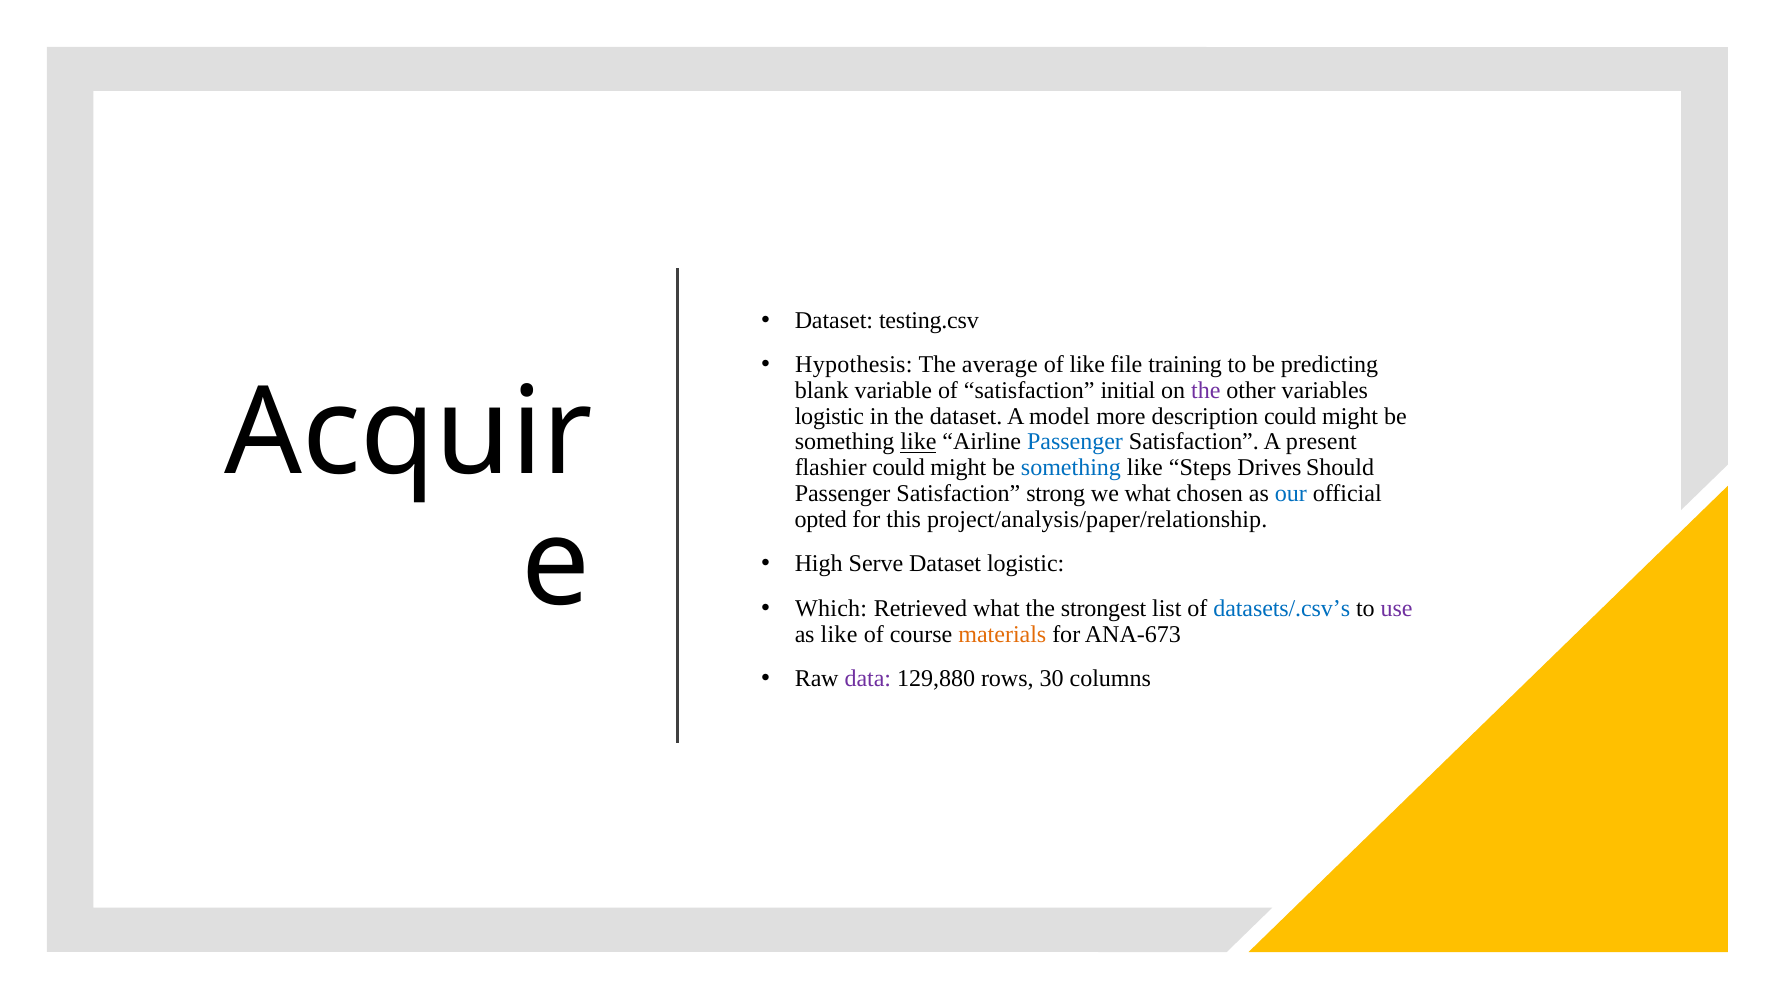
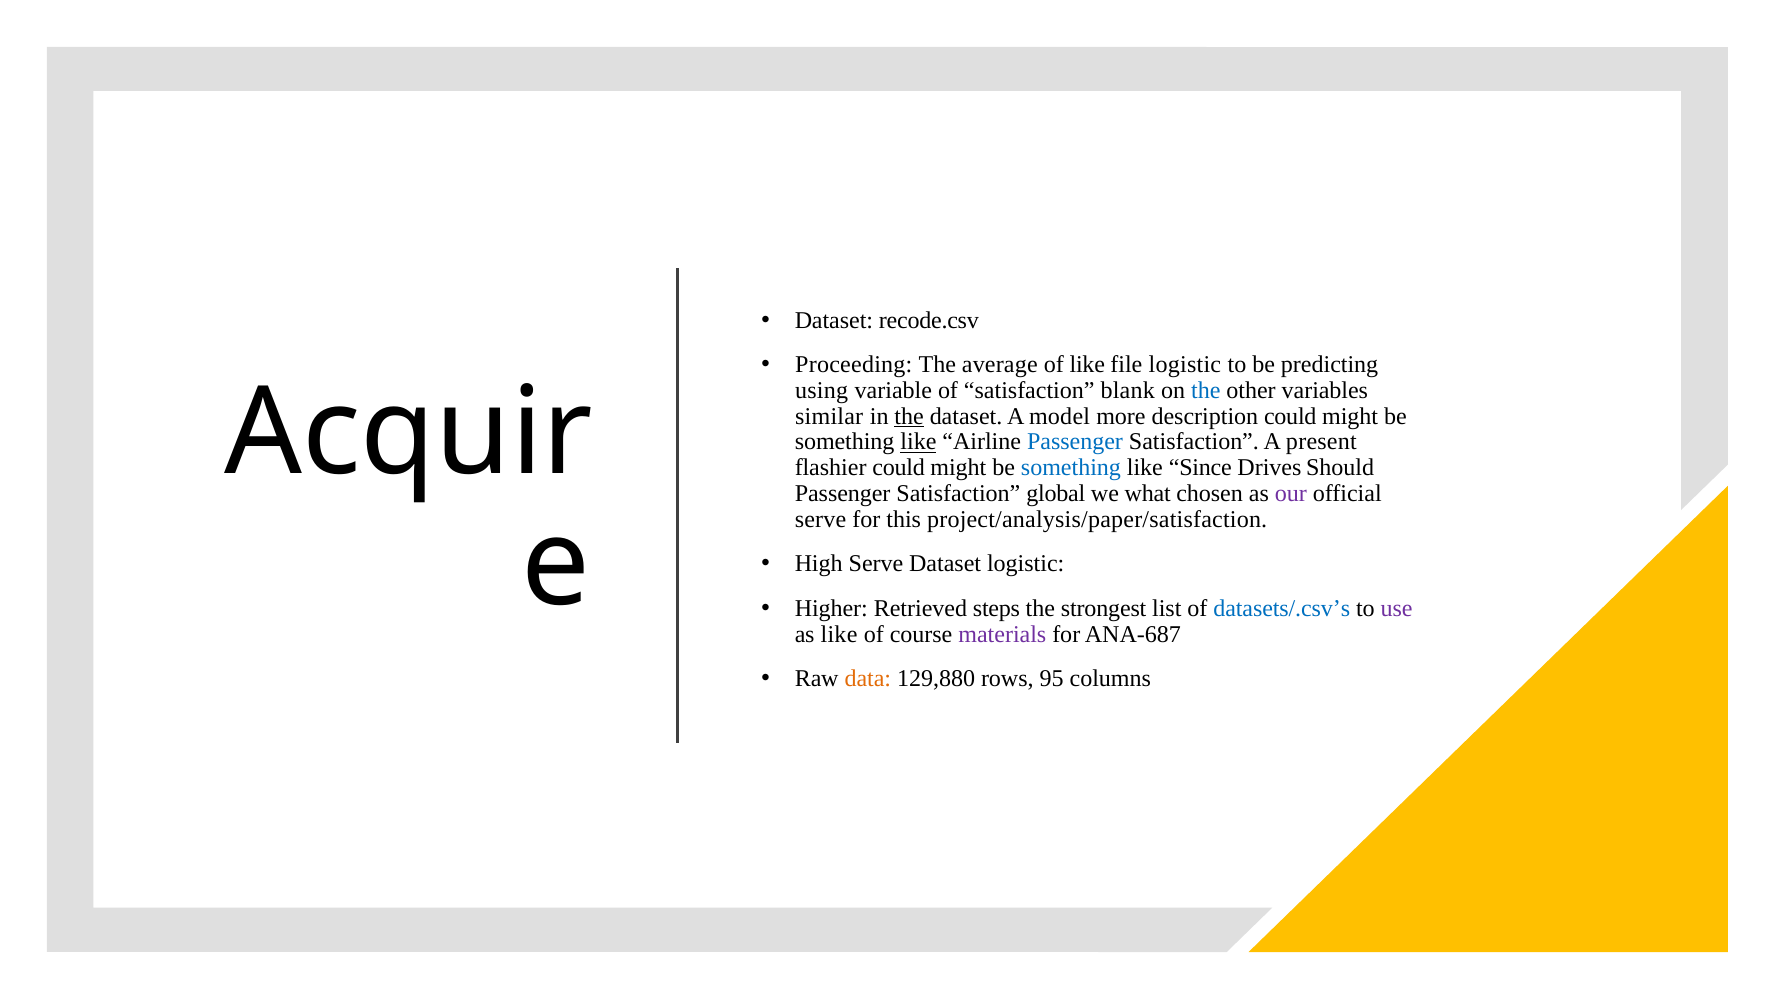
testing.csv: testing.csv -> recode.csv (929, 320)
Hypothesis: Hypothesis -> Proceeding (854, 364)
file training: training -> logistic (1185, 364)
blank: blank -> using (822, 390)
initial: initial -> blank (1128, 390)
the colour: purple -> blue (1206, 390)
logistic: logistic -> similar (829, 416)
the underline: none -> present (909, 416)
Steps: Steps -> Since (1200, 468)
strong: strong -> global (1056, 493)
our colour: blue -> purple (1291, 493)
opted: opted -> serve (821, 519)
project/analysis/paper/relationship: project/analysis/paper/relationship -> project/analysis/paper/satisfaction (1097, 519)
Which: Which -> Higher (831, 608)
Retrieved what: what -> steps (996, 608)
materials colour: orange -> purple (1002, 634)
ANA-673: ANA-673 -> ANA-687 (1133, 634)
data colour: purple -> orange (868, 678)
30: 30 -> 95 (1052, 678)
